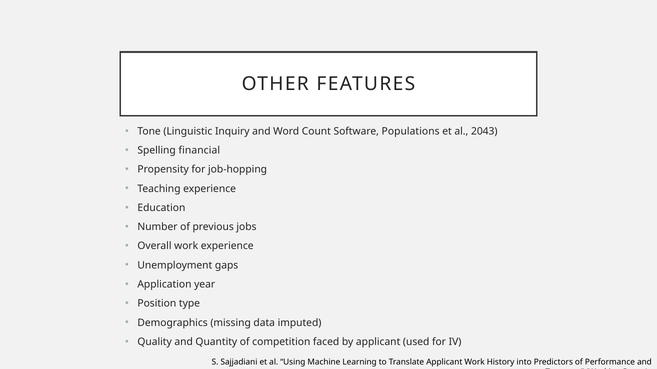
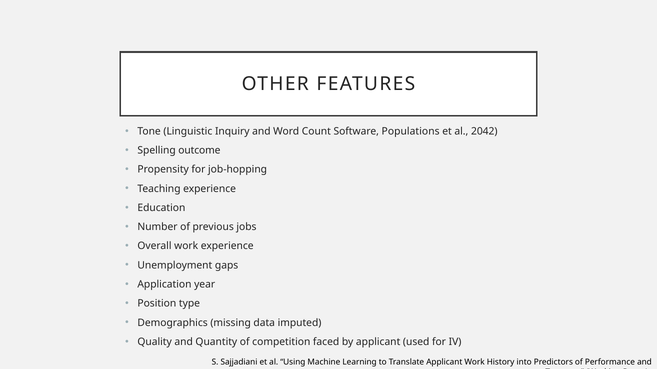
2043: 2043 -> 2042 (484, 131)
financial: financial -> outcome (199, 151)
